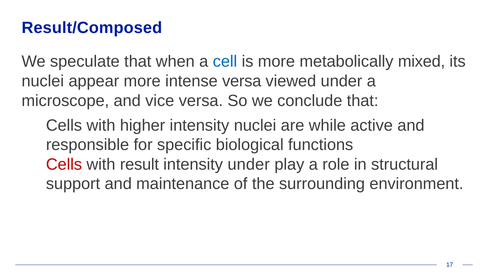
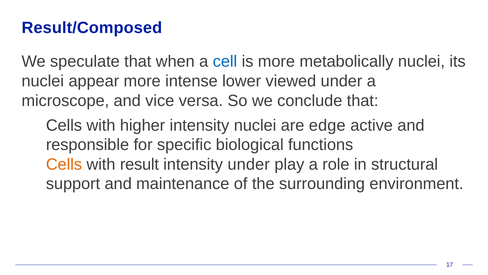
metabolically mixed: mixed -> nuclei (421, 61)
intense versa: versa -> lower (242, 81)
while: while -> edge (327, 125)
Cells colour: red -> orange (64, 164)
